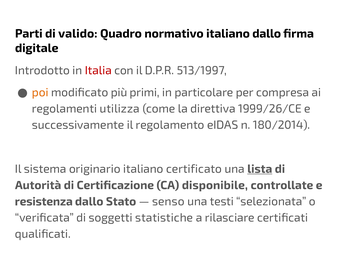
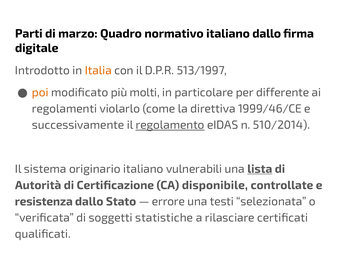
valido: valido -> marzo (78, 34)
Italia colour: red -> orange (98, 71)
primi: primi -> molti (145, 92)
compresa: compresa -> differente (283, 92)
utilizza: utilizza -> violarlo (120, 109)
1999/26/CE: 1999/26/CE -> 1999/46/CE (270, 109)
regolamento underline: none -> present (170, 125)
180/2014: 180/2014 -> 510/2014 (282, 125)
certificato: certificato -> vulnerabili (194, 169)
senso: senso -> errore (168, 201)
